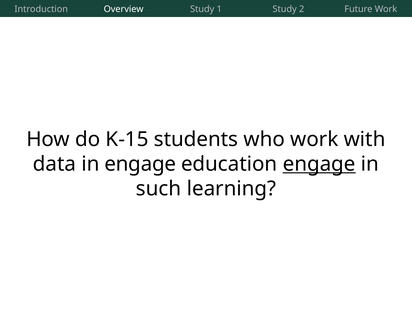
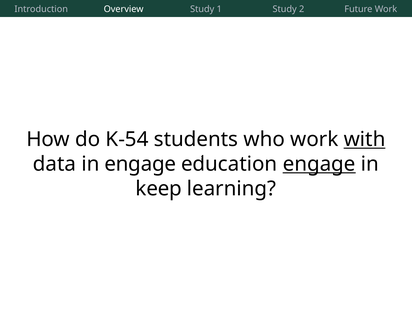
K-15: K-15 -> K-54 (127, 139)
with underline: none -> present (365, 139)
such: such -> keep (159, 189)
